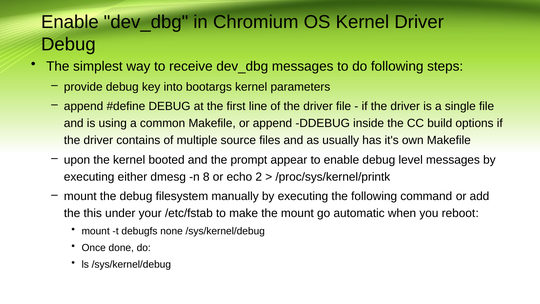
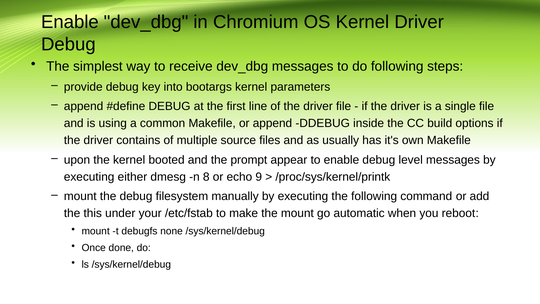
2: 2 -> 9 (259, 177)
